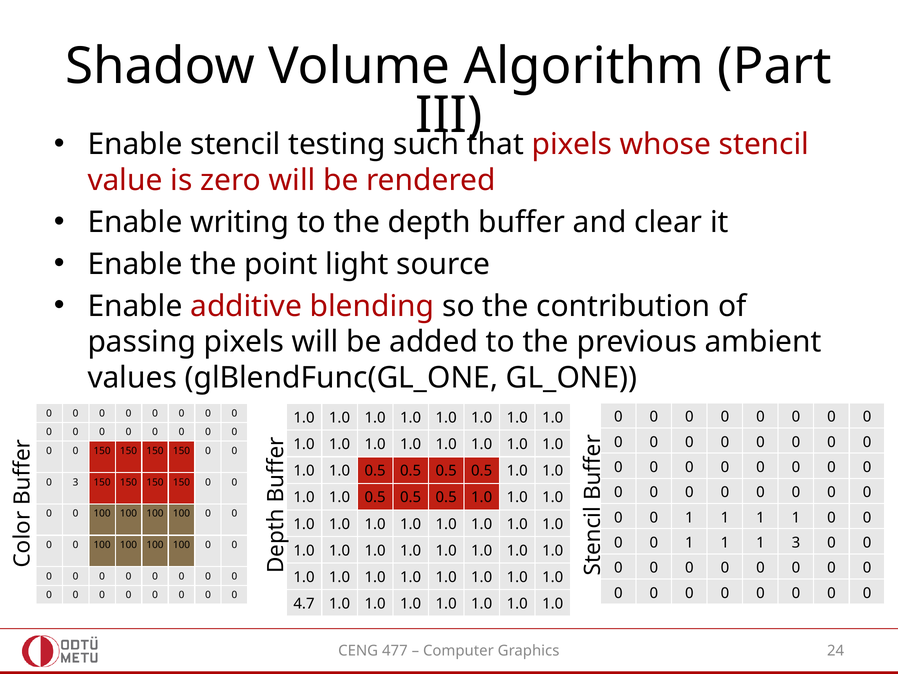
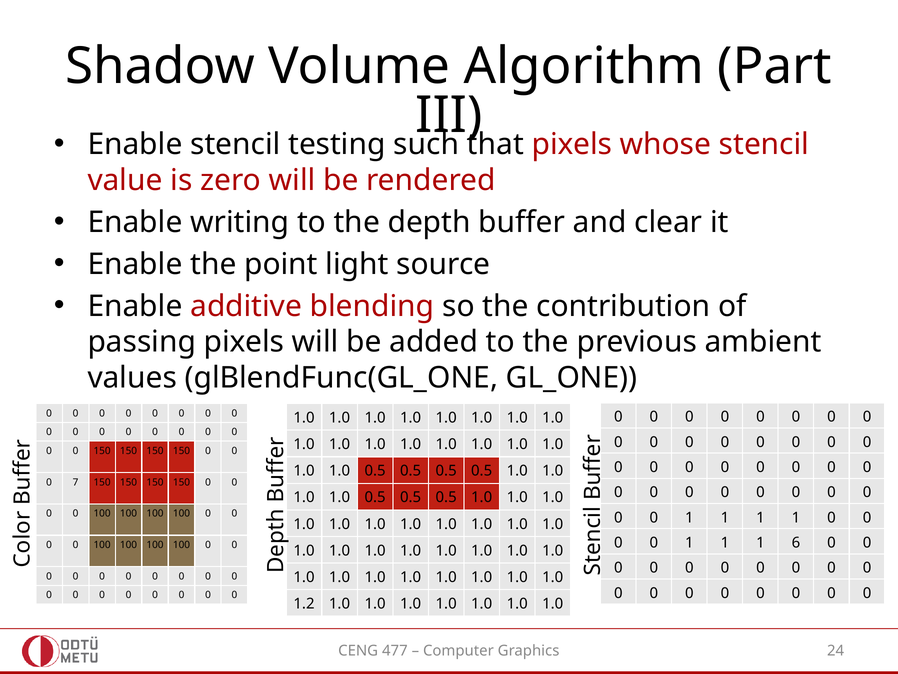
0 3: 3 -> 7 (76, 482)
1 3: 3 -> 6 (796, 542)
4.7: 4.7 -> 1.2 (304, 603)
